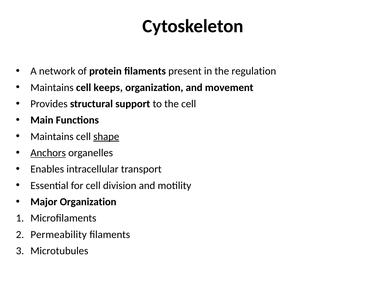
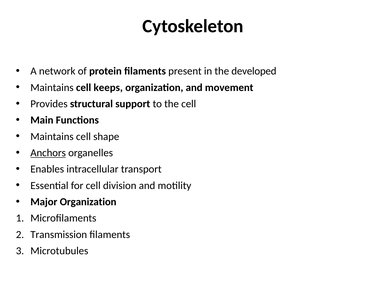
regulation: regulation -> developed (254, 71)
shape underline: present -> none (106, 136)
Permeability: Permeability -> Transmission (59, 234)
